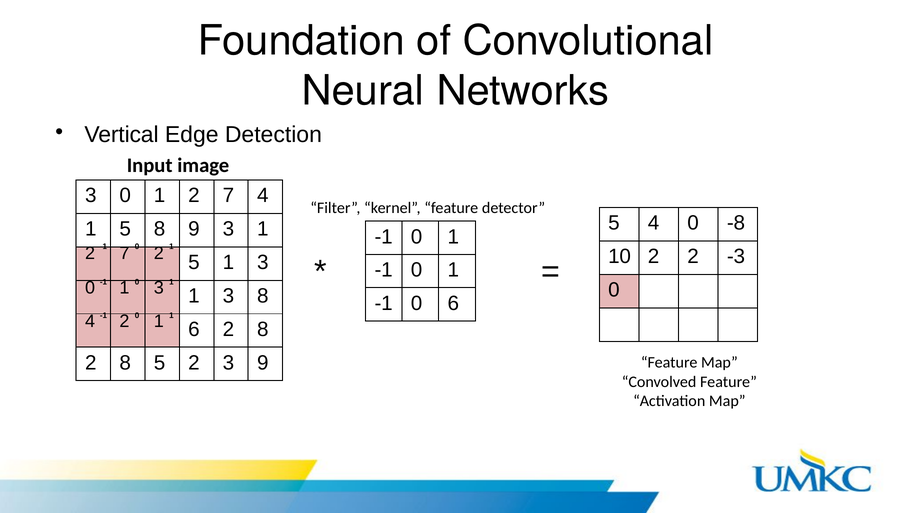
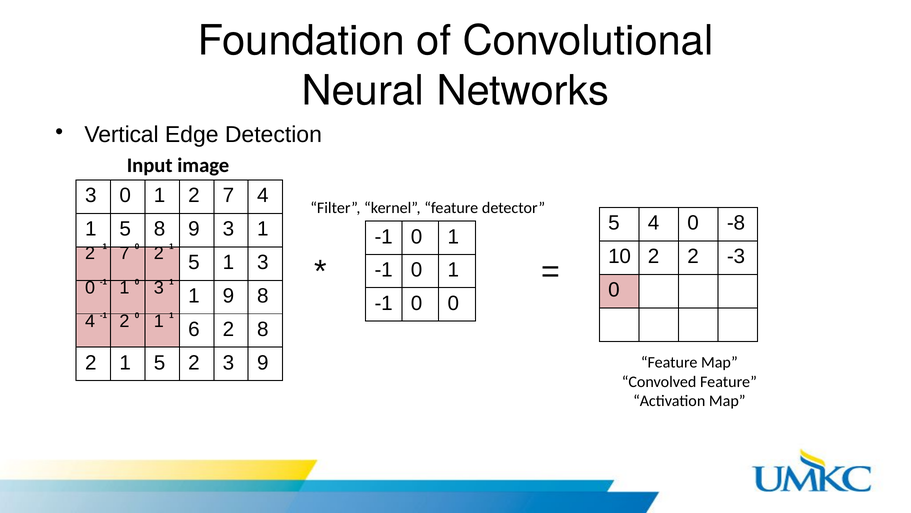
3: 3 -> 9 (228, 296)
0 6: 6 -> 0 (453, 303)
8: 8 -> 1 (125, 363)
